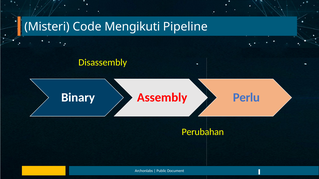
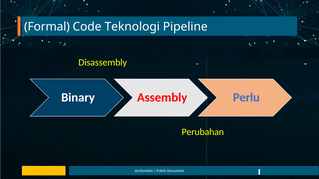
Misteri: Misteri -> Formal (47, 27)
Mengikuti: Mengikuti -> Teknologi (132, 27)
